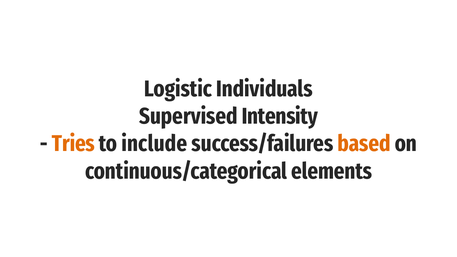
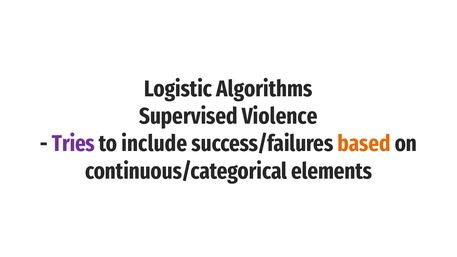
Individuals: Individuals -> Algorithms (264, 89)
Intensity: Intensity -> Violence (280, 116)
Tries colour: orange -> purple (73, 144)
